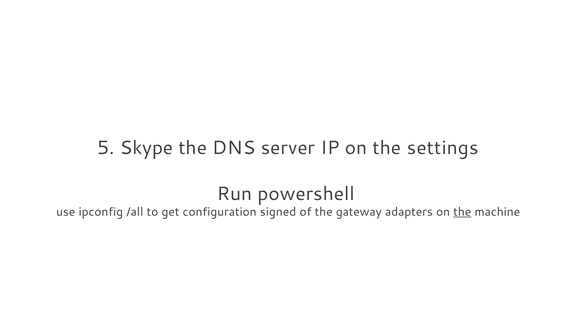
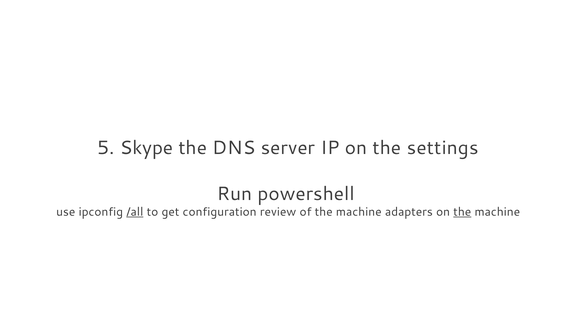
/all underline: none -> present (135, 212)
signed: signed -> review (278, 212)
of the gateway: gateway -> machine (359, 212)
